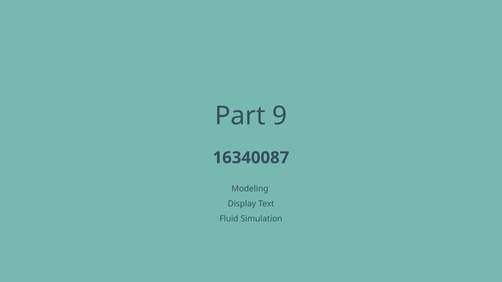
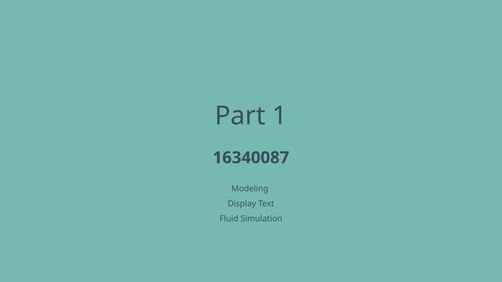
9: 9 -> 1 (280, 116)
